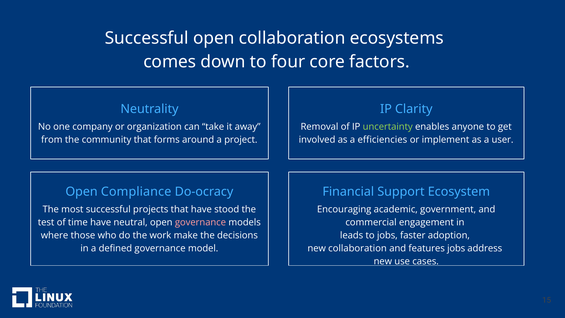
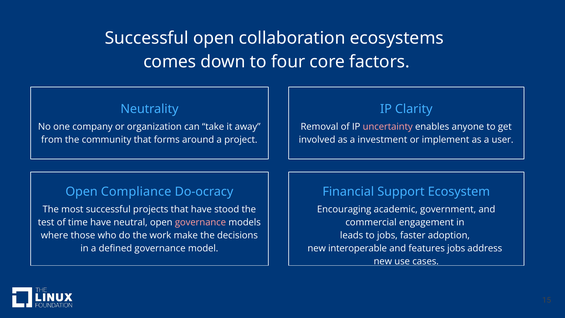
uncertainty colour: light green -> pink (388, 127)
efficiencies: efficiencies -> investment (382, 140)
new collaboration: collaboration -> interoperable (358, 248)
